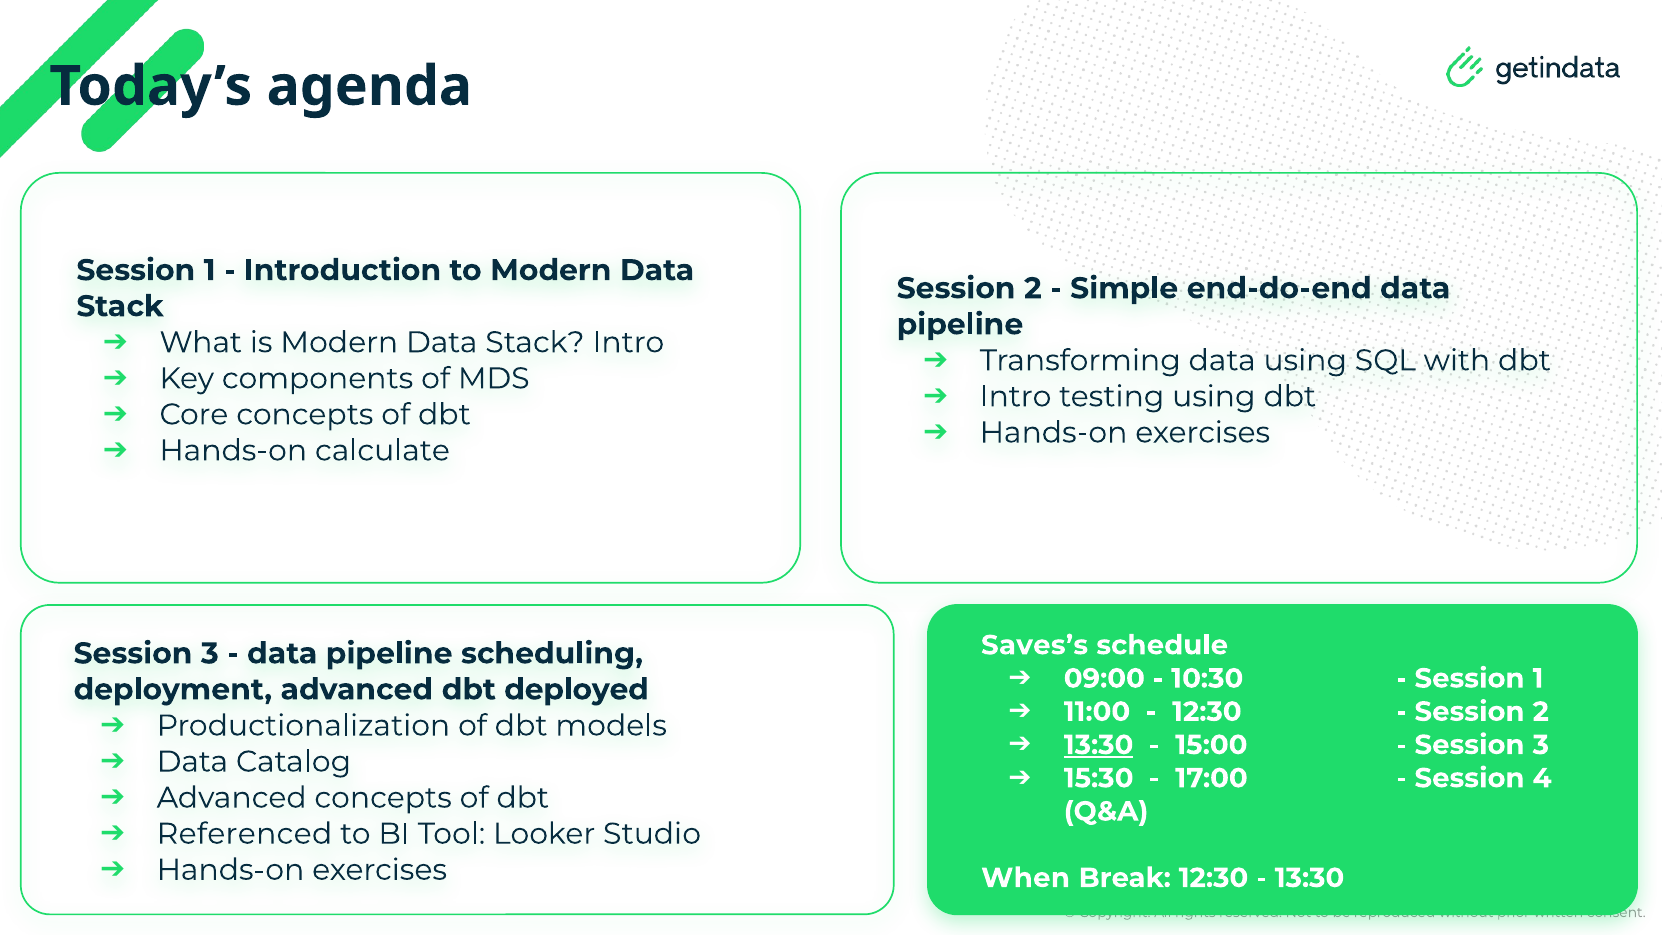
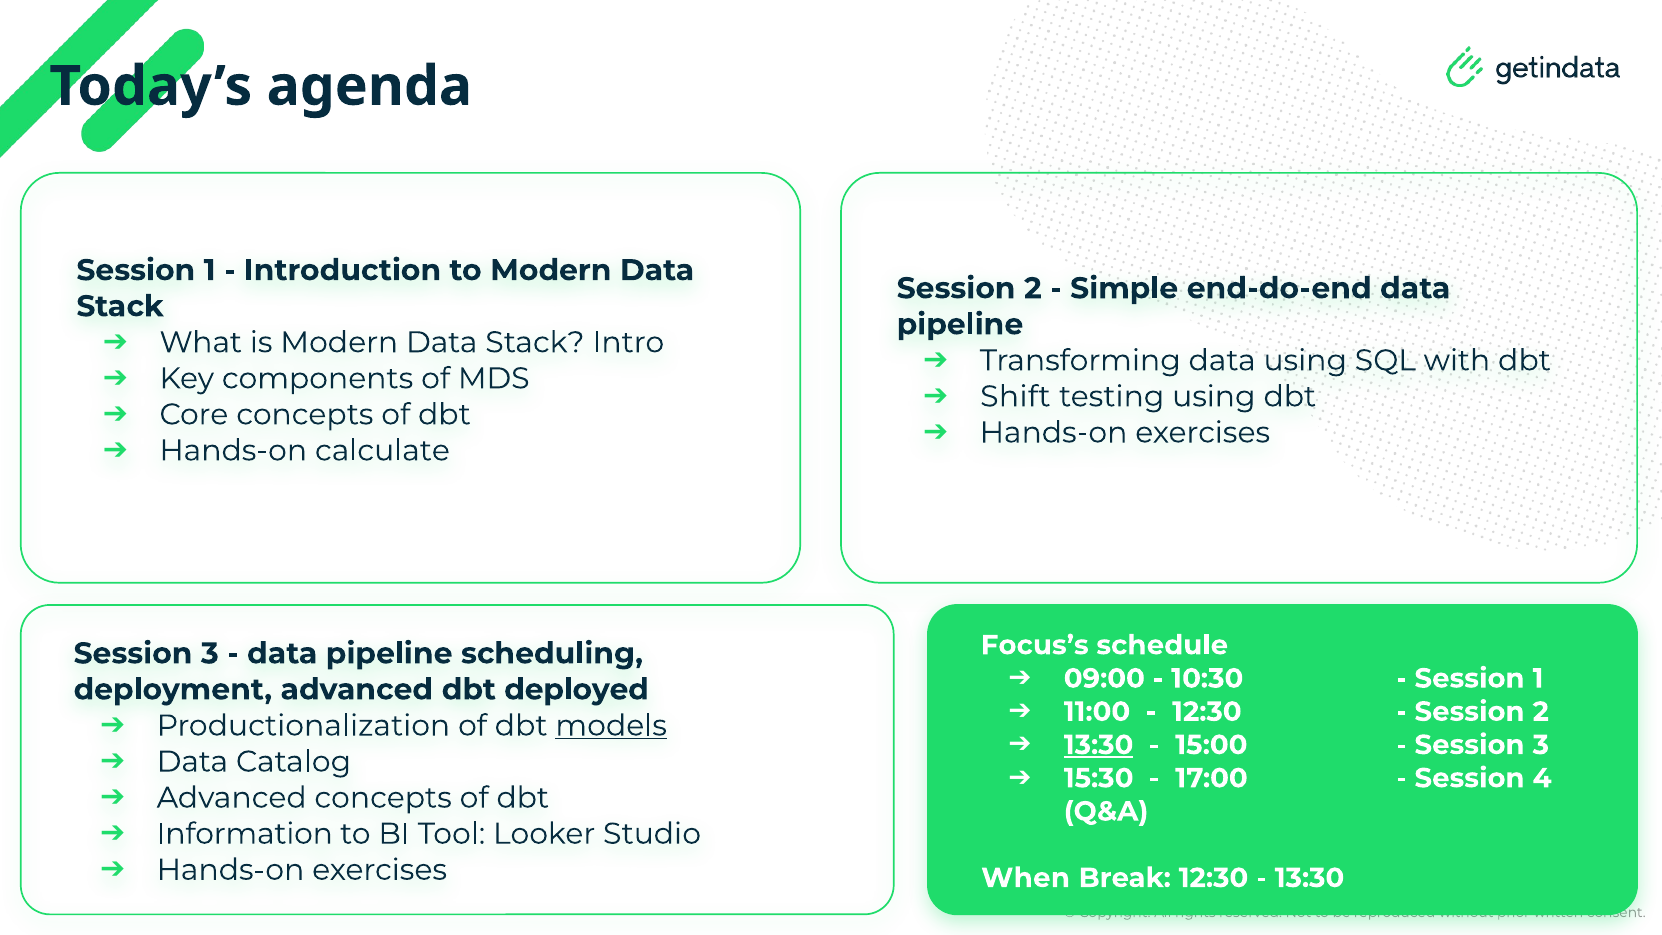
Intro: Intro -> Shift (1015, 396)
Saves’s: Saves’s -> Focus’s (1035, 645)
models underline: none -> present (611, 726)
Referenced: Referenced -> Information (245, 834)
